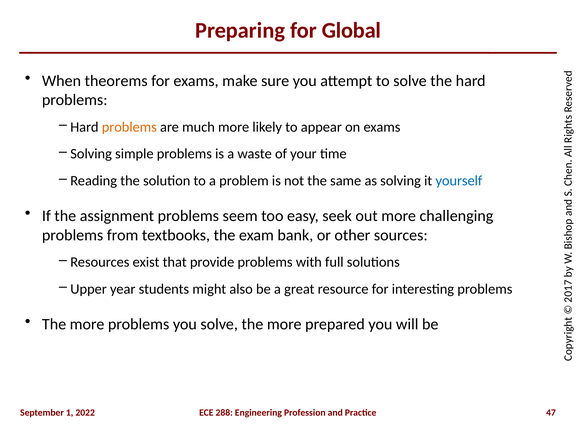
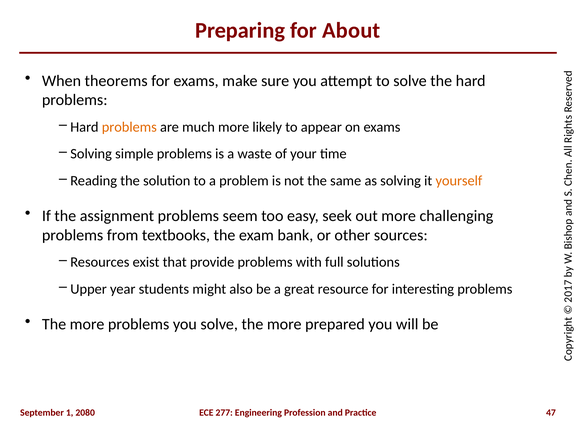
Global: Global -> About (351, 30)
yourself colour: blue -> orange (459, 181)
2022: 2022 -> 2080 (85, 413)
288: 288 -> 277 (224, 413)
